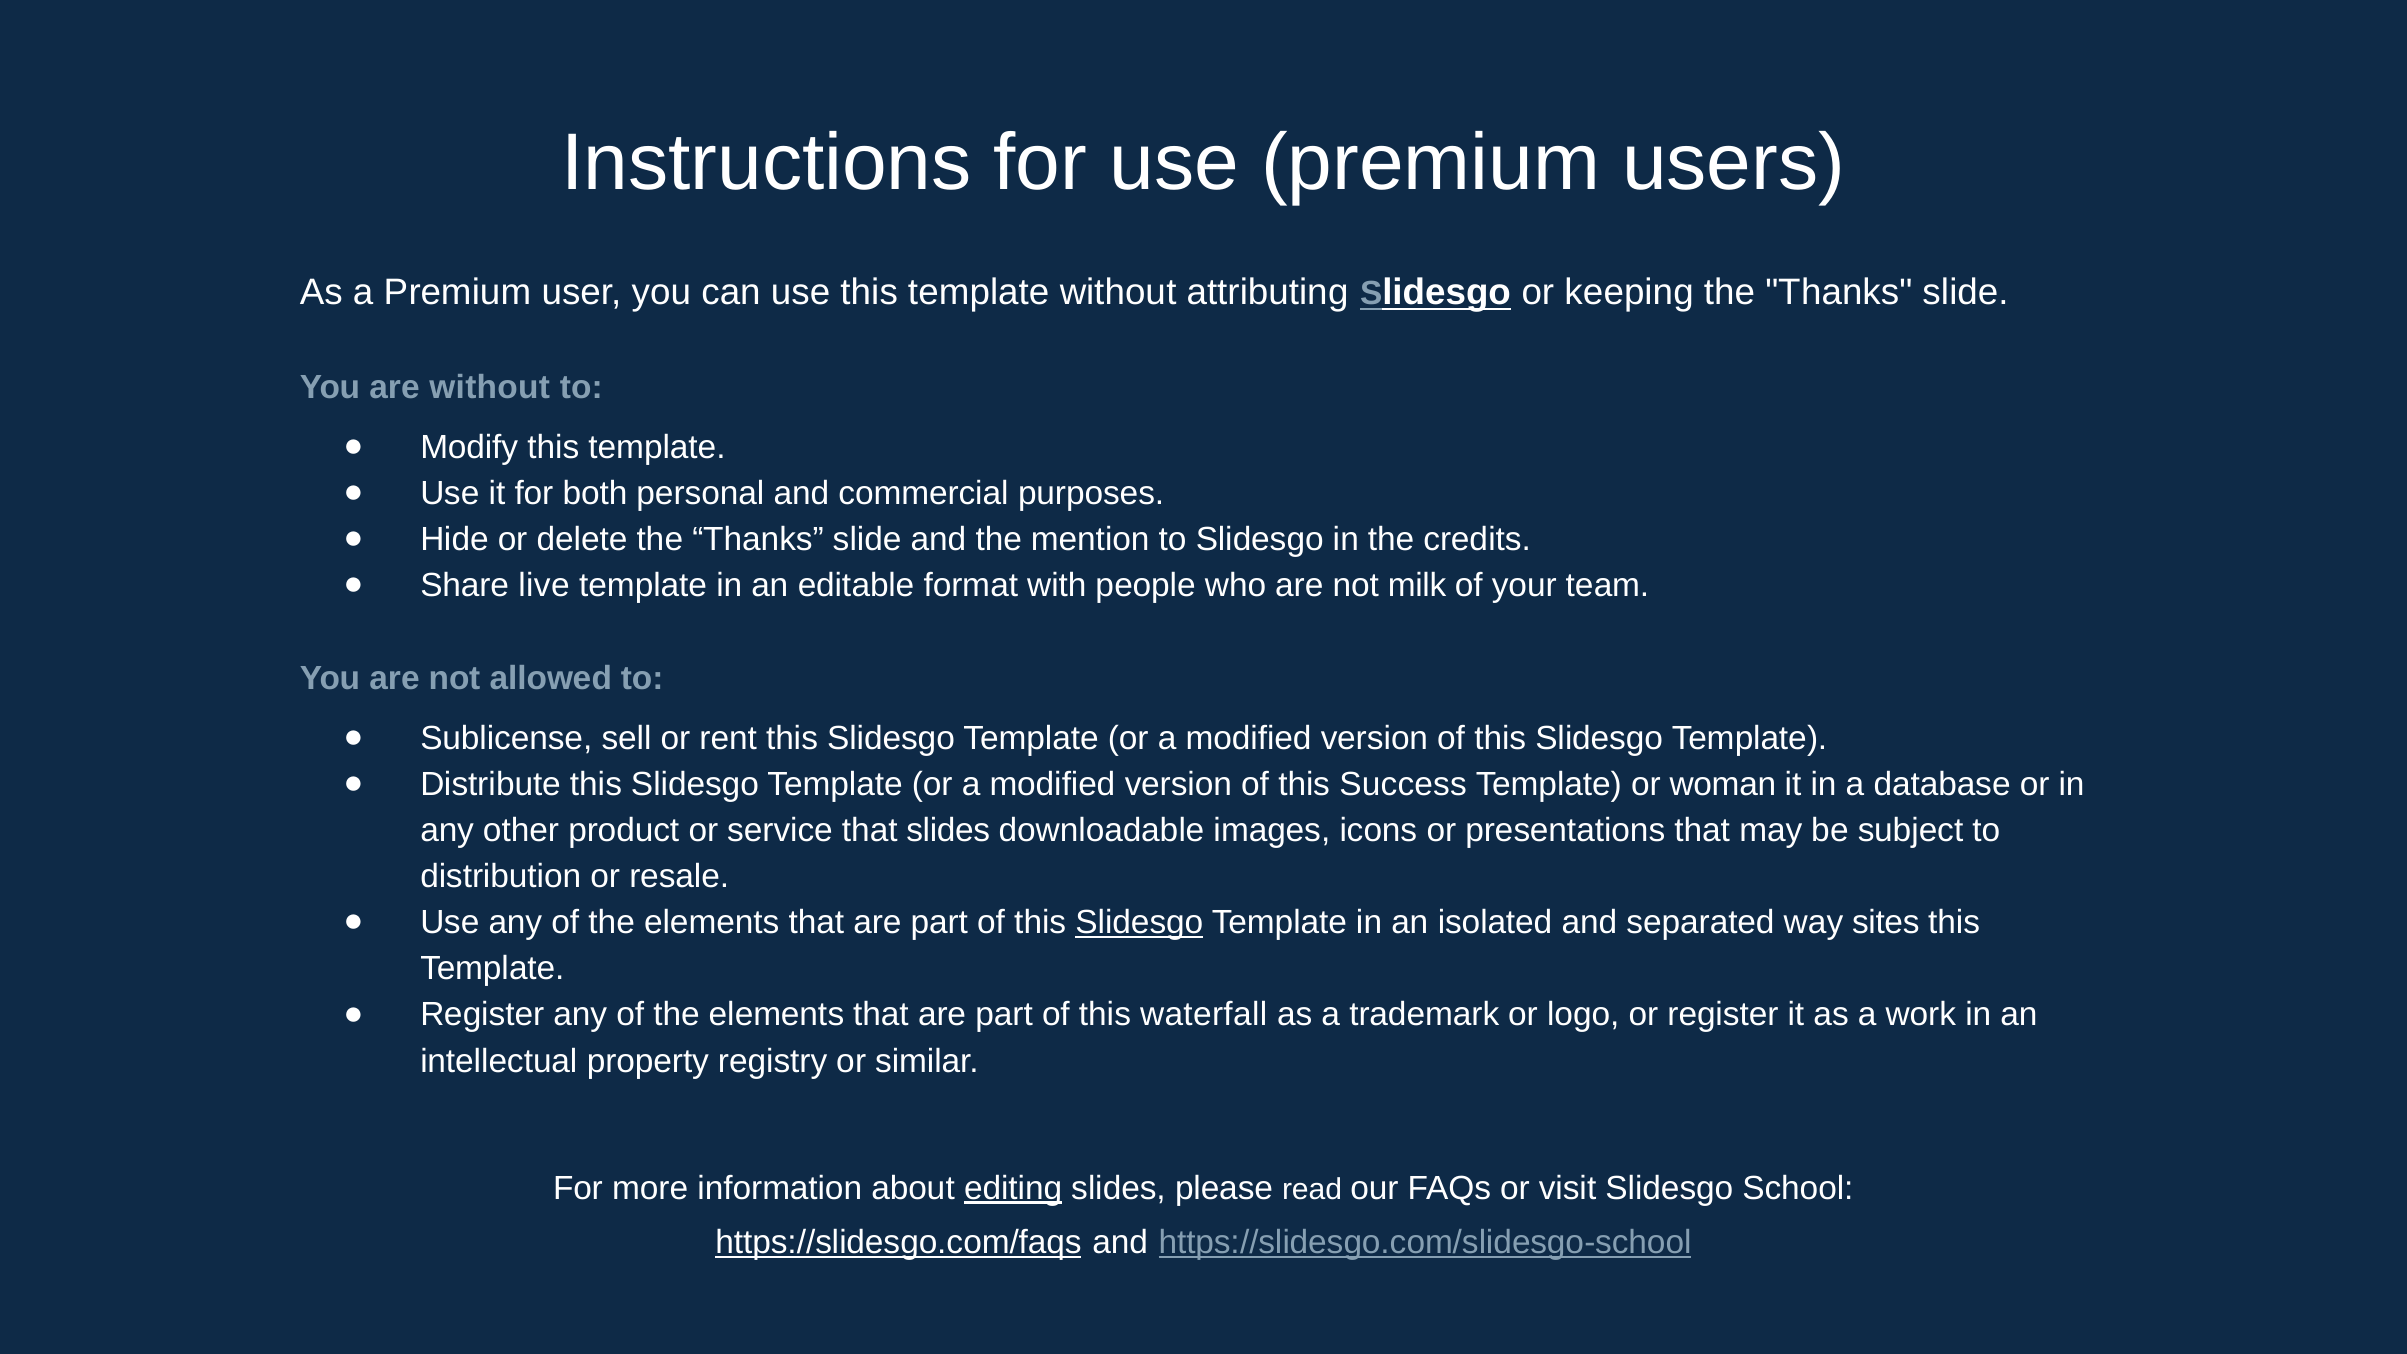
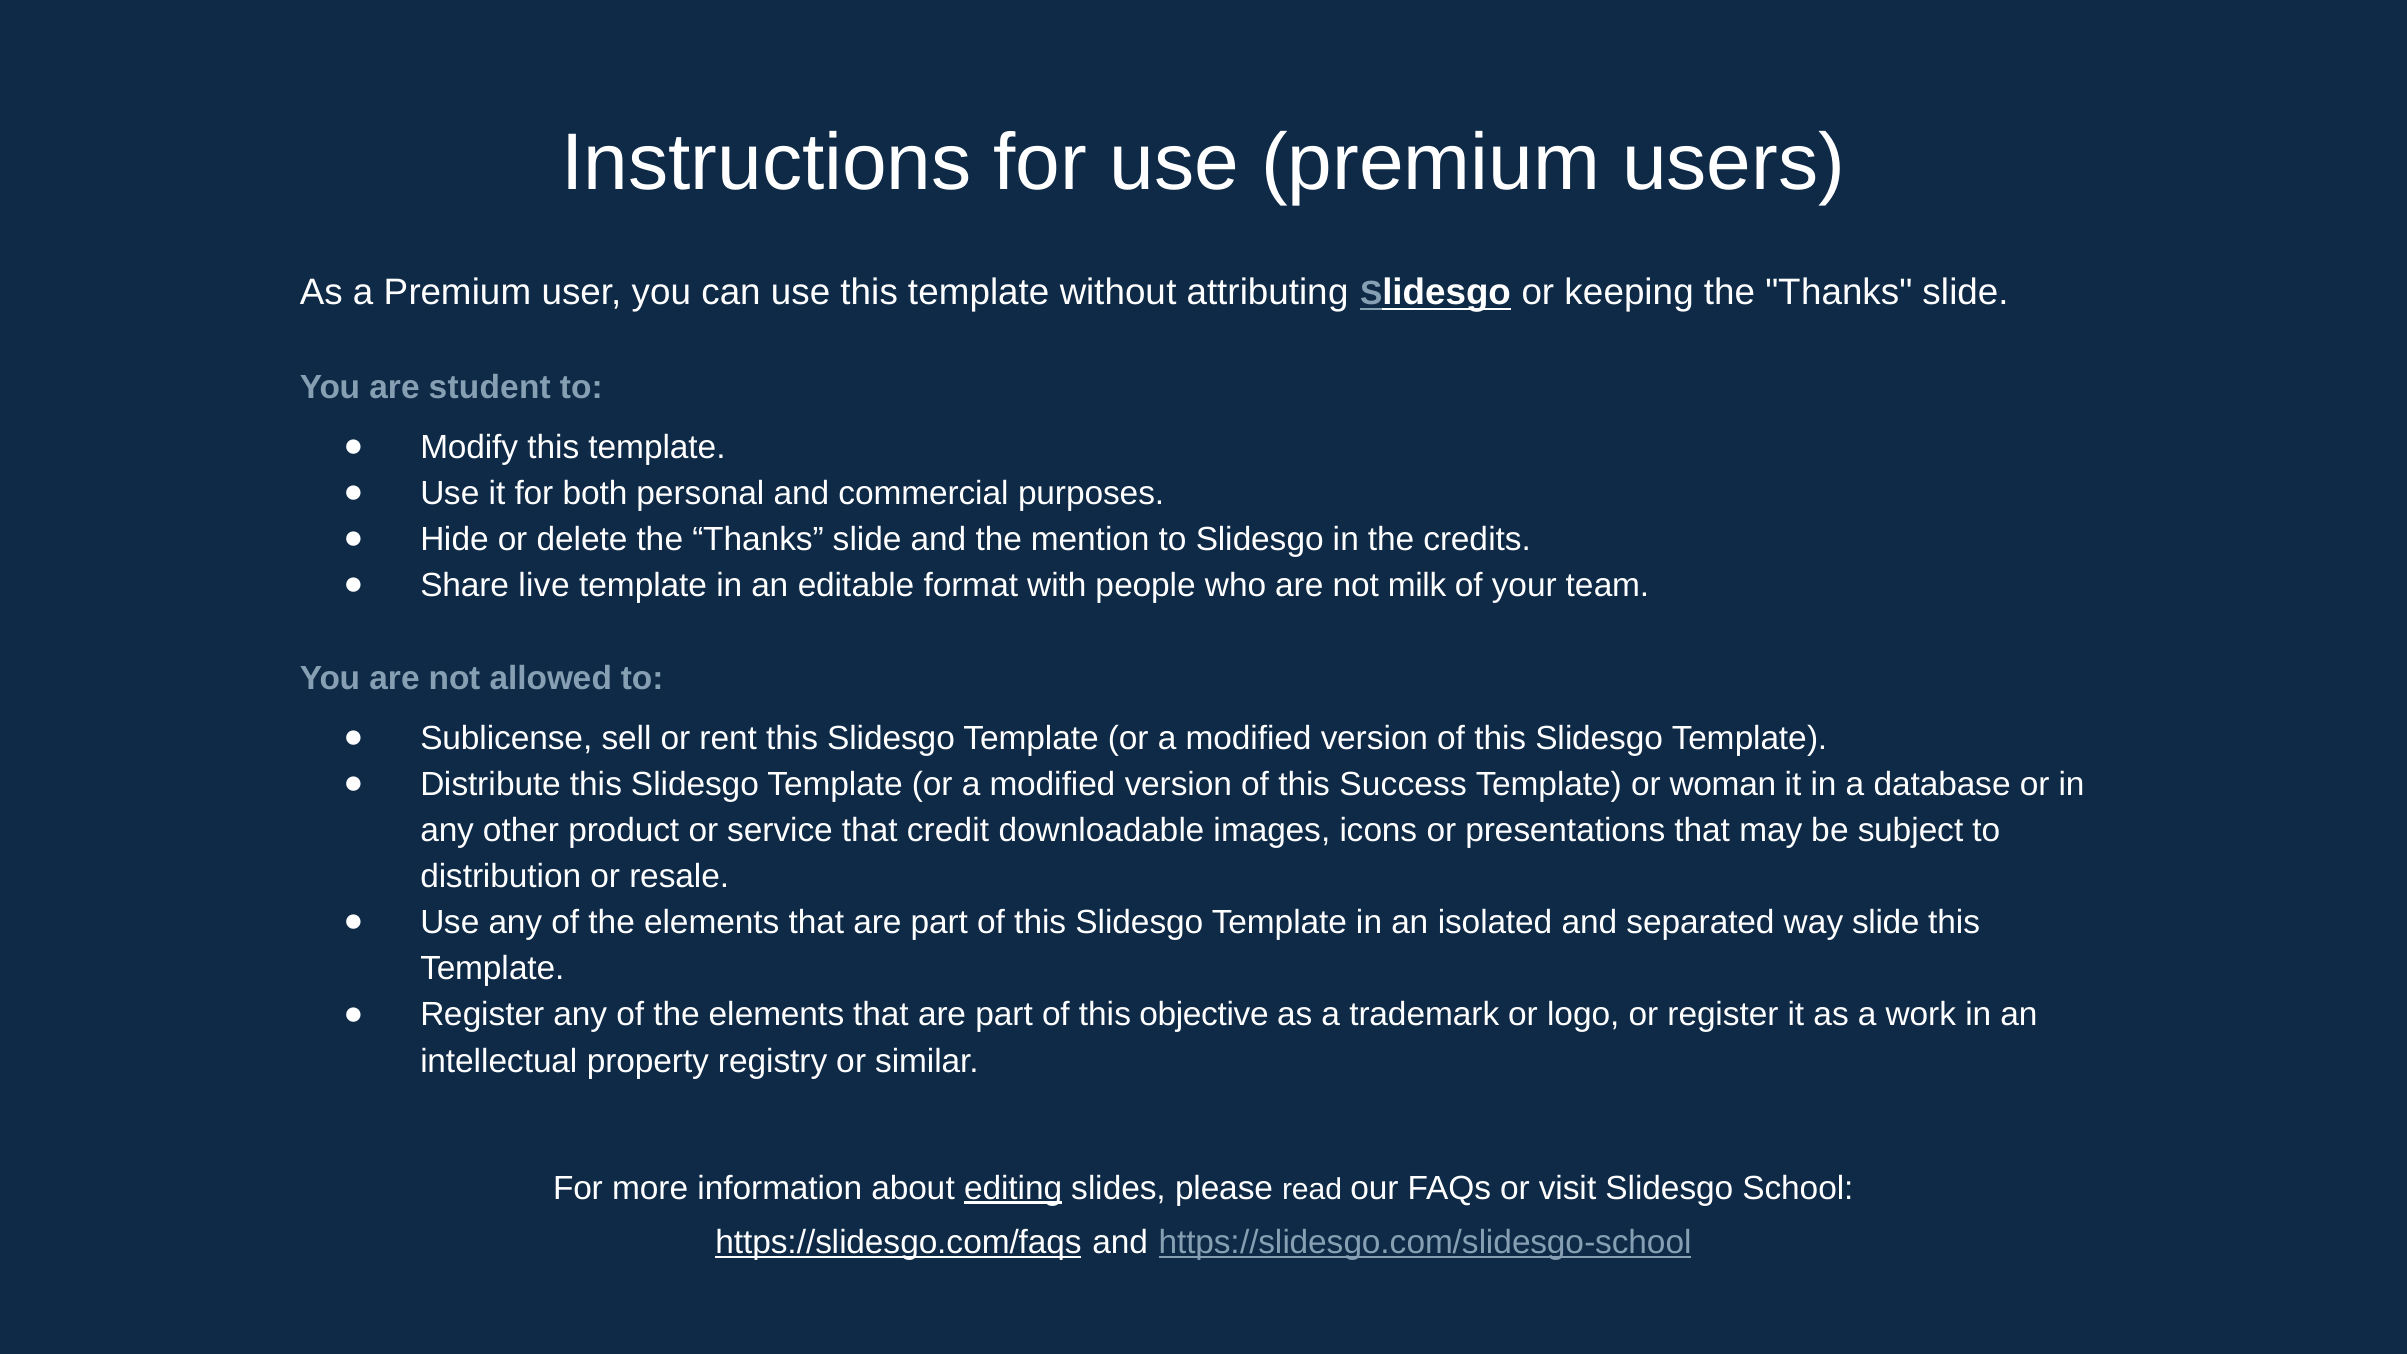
are without: without -> student (490, 388)
that slides: slides -> credit (948, 830)
Slidesgo underline: present -> none (1139, 923)
way sites: sites -> slide (1886, 923)
waterfall: waterfall -> objective (1204, 1015)
